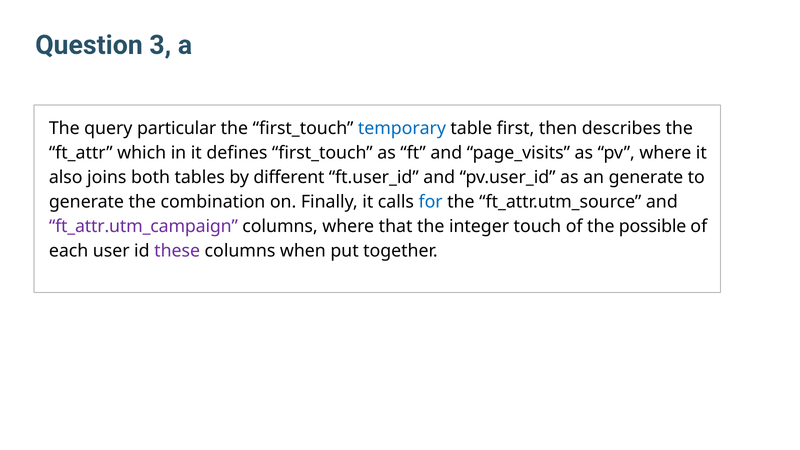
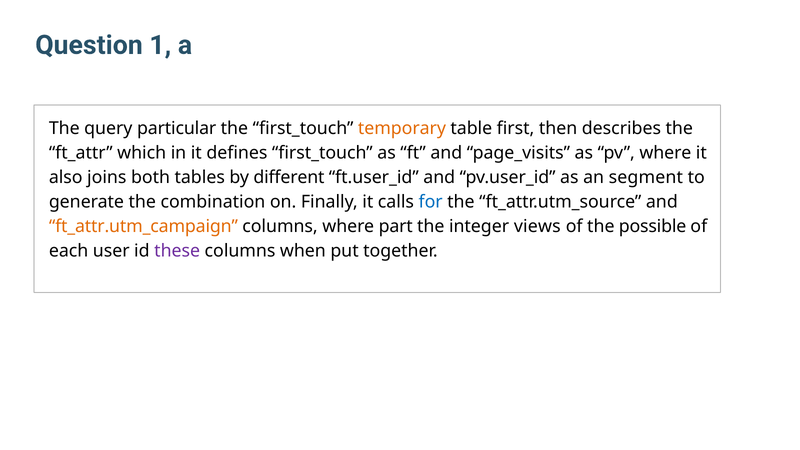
3: 3 -> 1 (160, 45)
temporary colour: blue -> orange (402, 128)
an generate: generate -> segment (646, 177)
ft_attr.utm_campaign colour: purple -> orange (143, 226)
that: that -> part (396, 226)
touch: touch -> views (537, 226)
